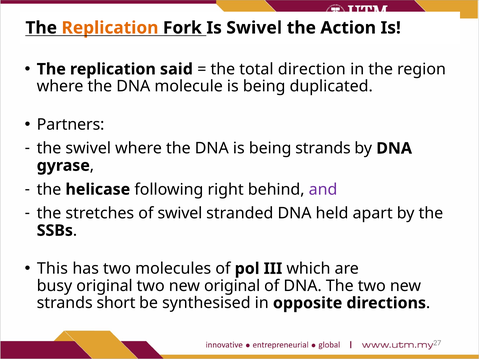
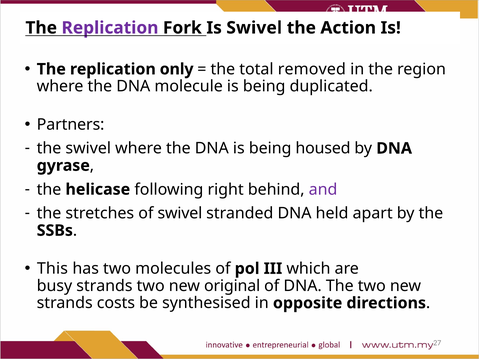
Replication colour: orange -> purple (110, 28)
said: said -> only (177, 69)
direction: direction -> removed (312, 69)
being strands: strands -> housed (323, 148)
busy original: original -> strands (104, 286)
short: short -> costs (116, 303)
